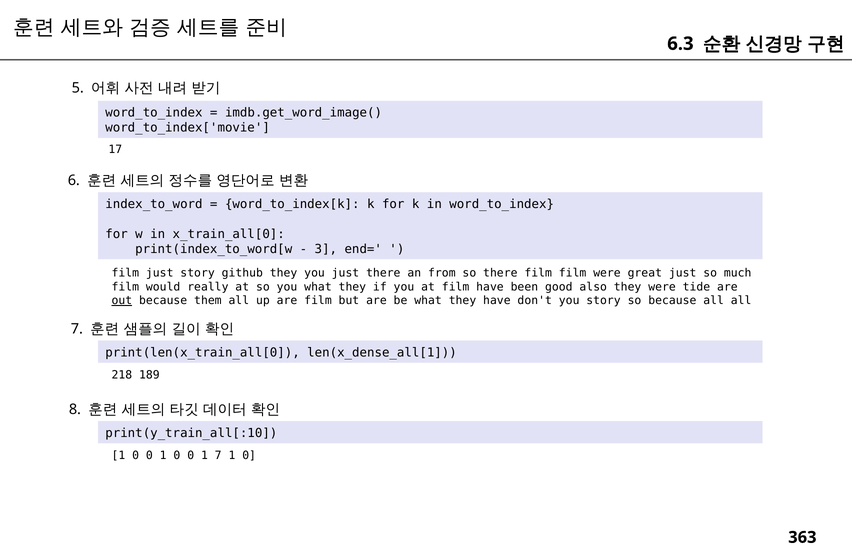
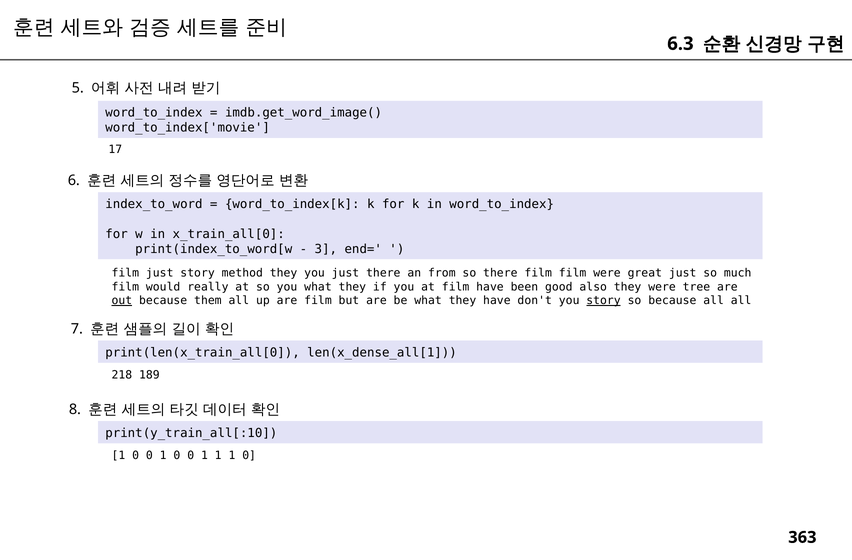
github: github -> method (242, 273)
tide: tide -> tree (696, 287)
story underline: none -> present (604, 300)
0 1 7: 7 -> 1 (218, 455)
